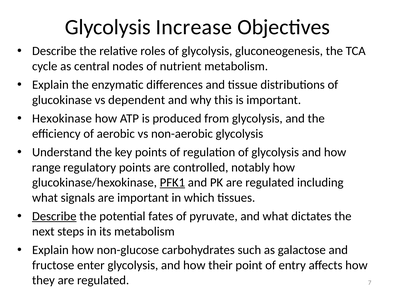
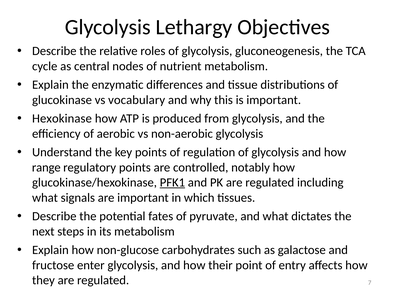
Increase: Increase -> Lethargy (194, 27)
dependent: dependent -> vocabulary (137, 100)
Describe underline: present -> none (54, 216)
